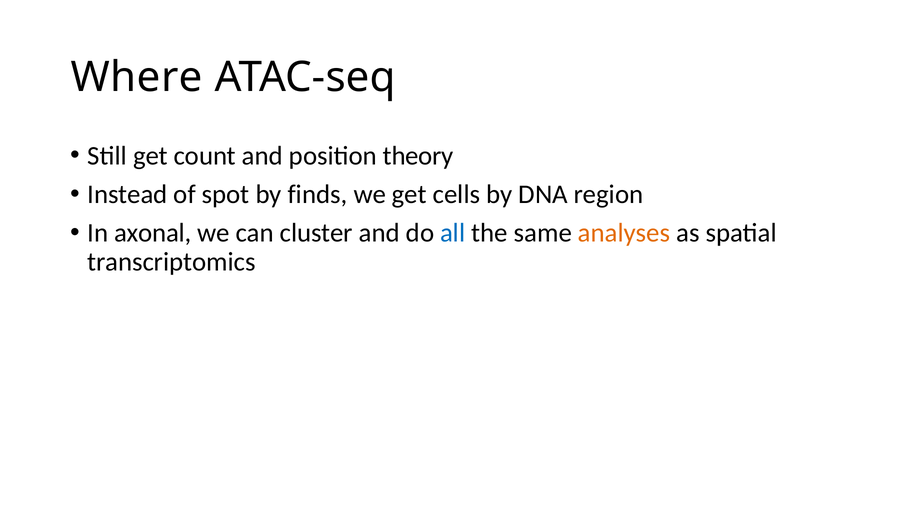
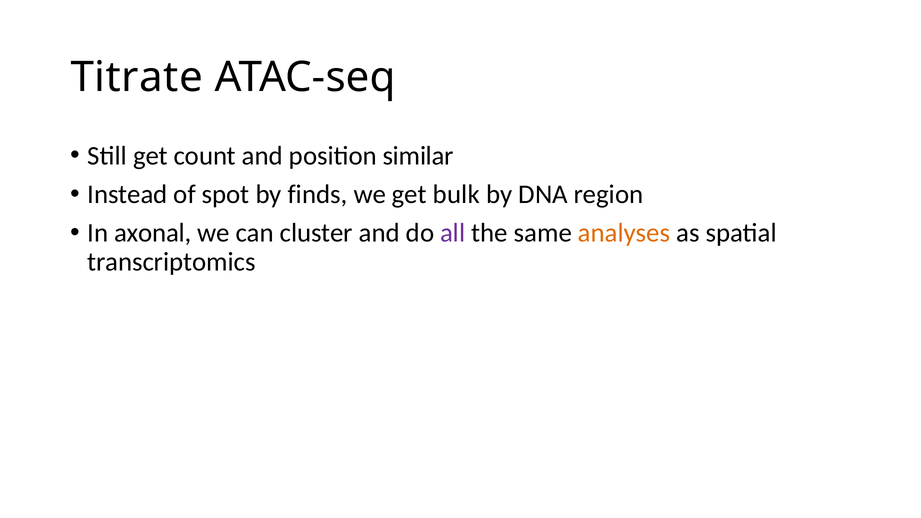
Where: Where -> Titrate (137, 77)
theory: theory -> similar (418, 156)
cells: cells -> bulk (456, 194)
all colour: blue -> purple (453, 233)
